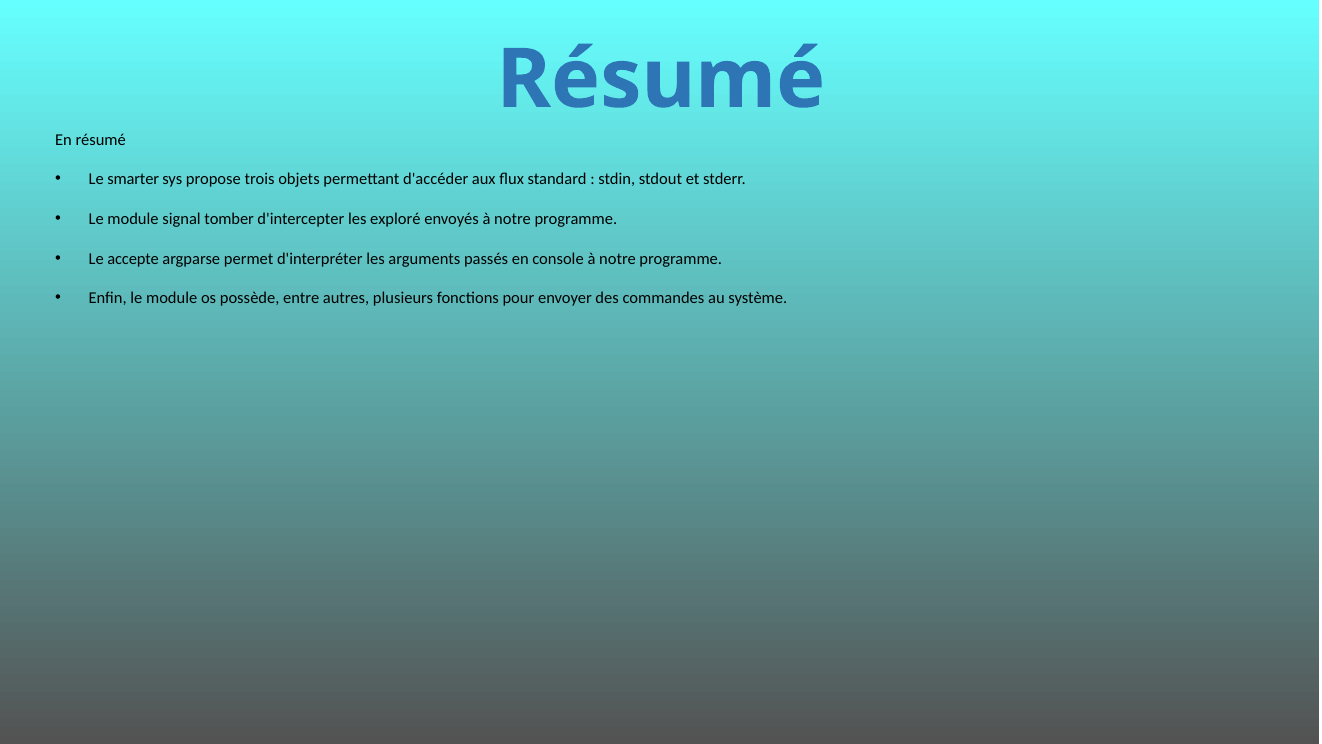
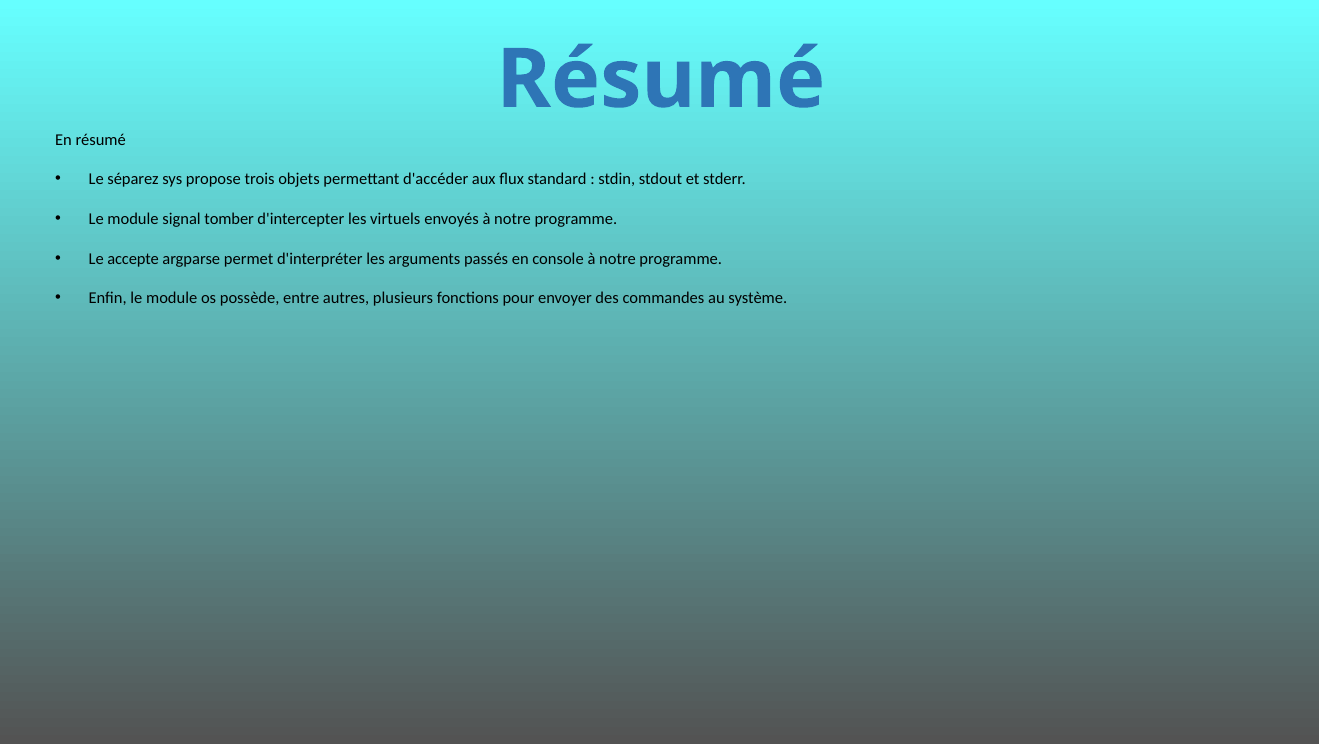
smarter: smarter -> séparez (133, 179)
exploré: exploré -> virtuels (395, 219)
